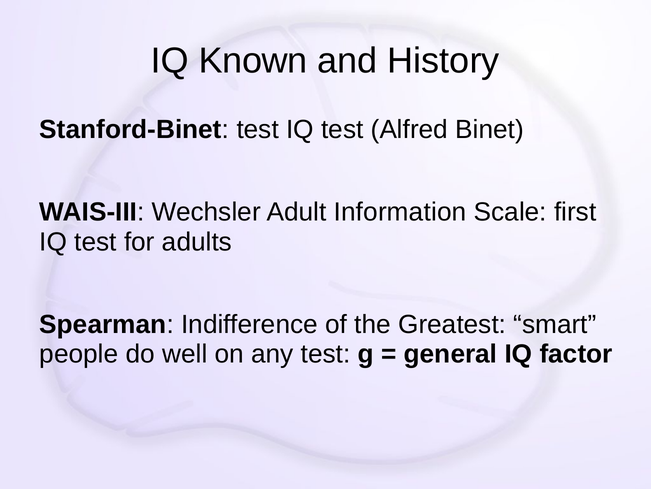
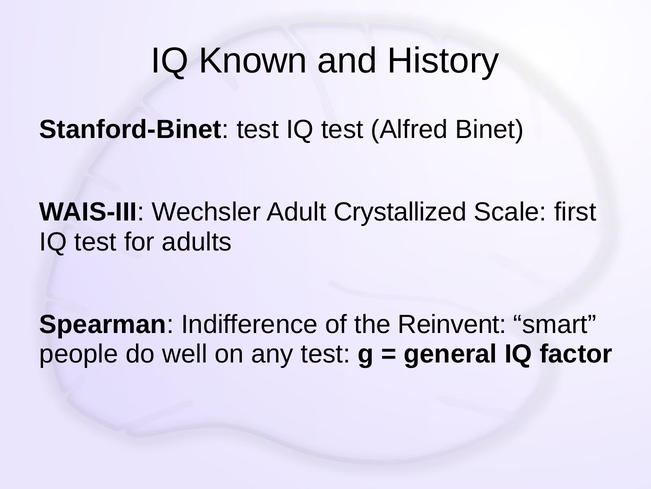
Information: Information -> Crystallized (400, 212)
Greatest: Greatest -> Reinvent (452, 324)
